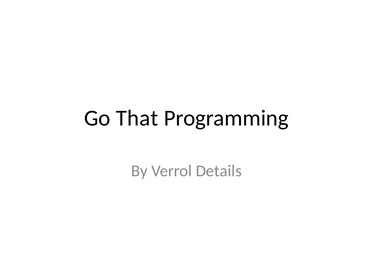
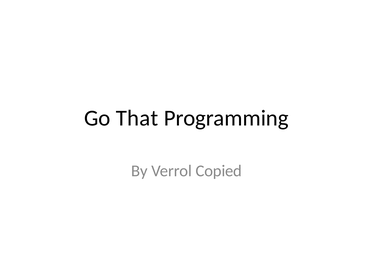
Details: Details -> Copied (219, 171)
